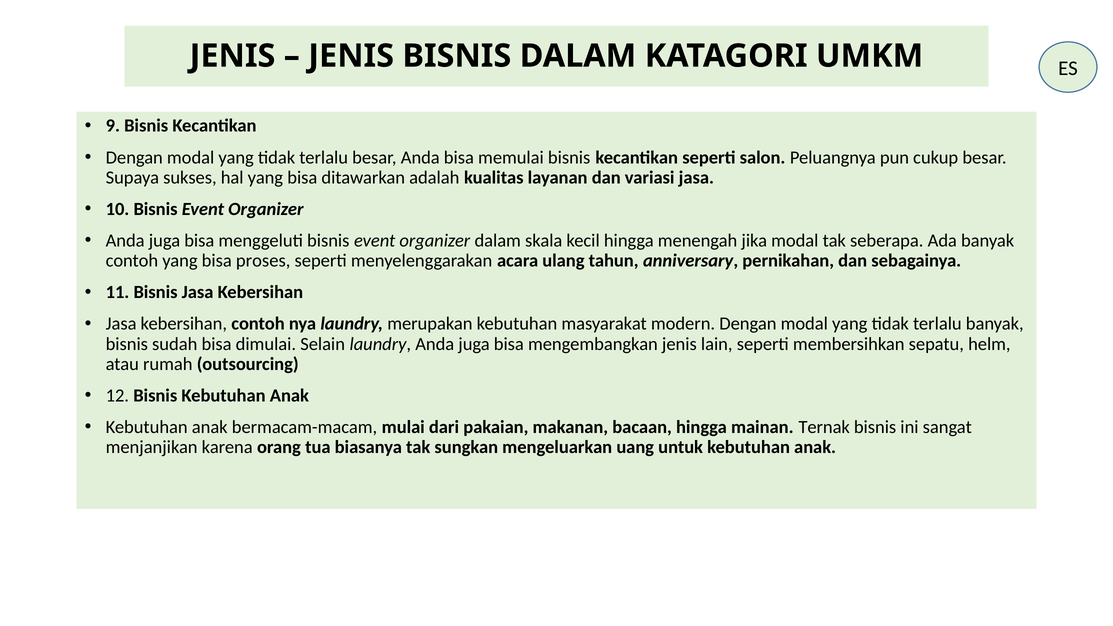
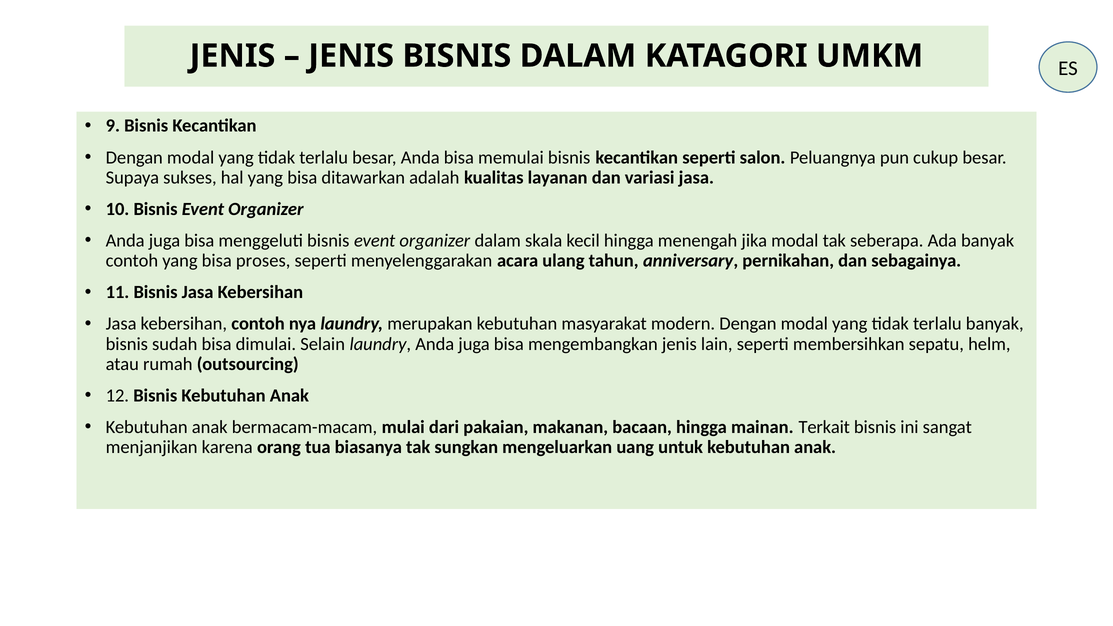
Ternak: Ternak -> Terkait (824, 427)
